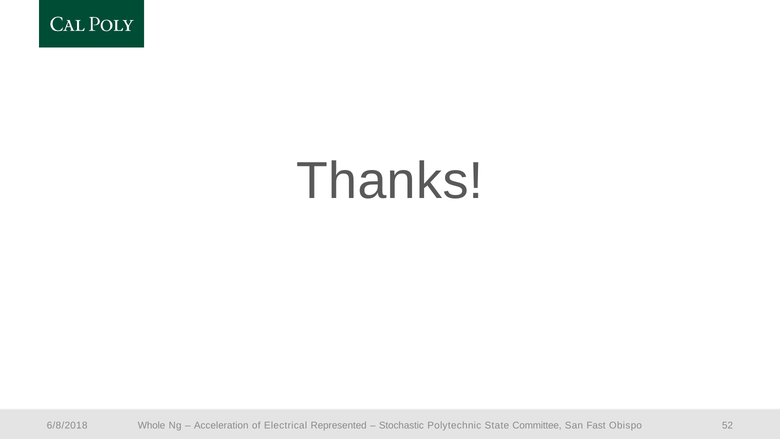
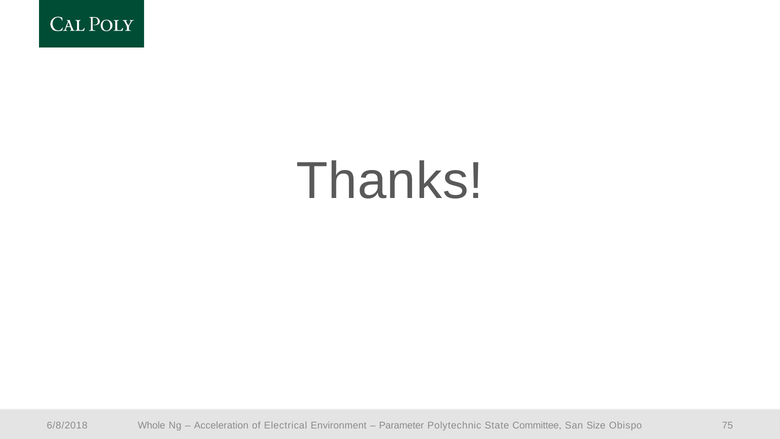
Represented: Represented -> Environment (339, 425)
Stochastic: Stochastic -> Parameter (401, 425)
Fast: Fast -> Size (596, 425)
52: 52 -> 75 (728, 425)
